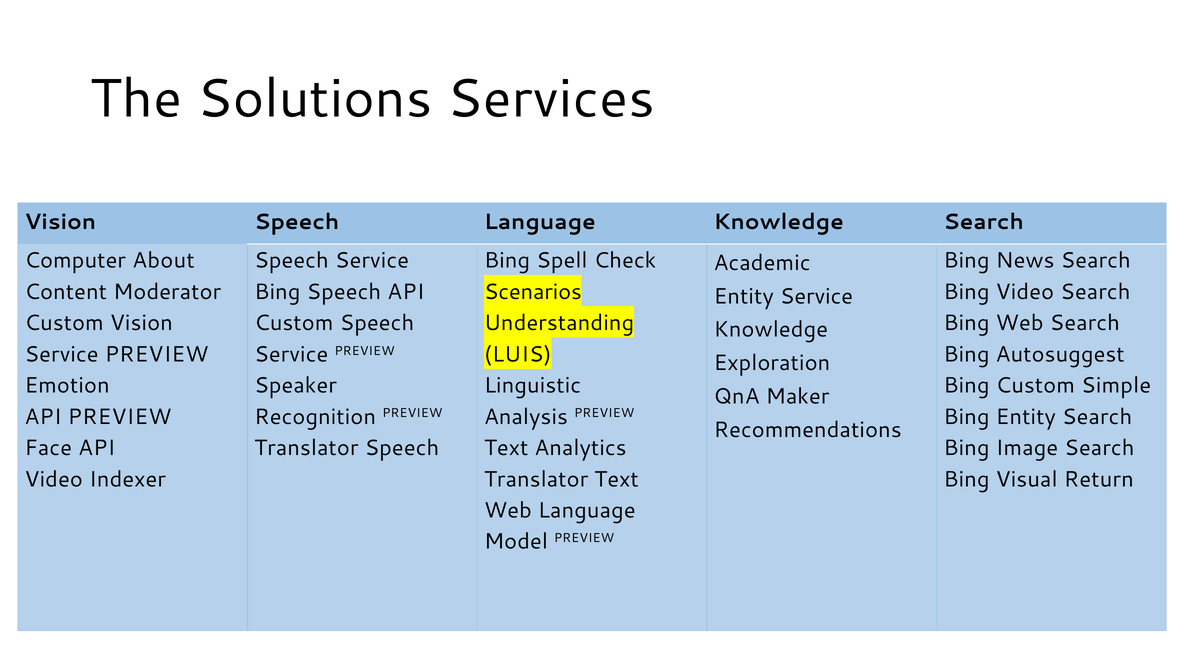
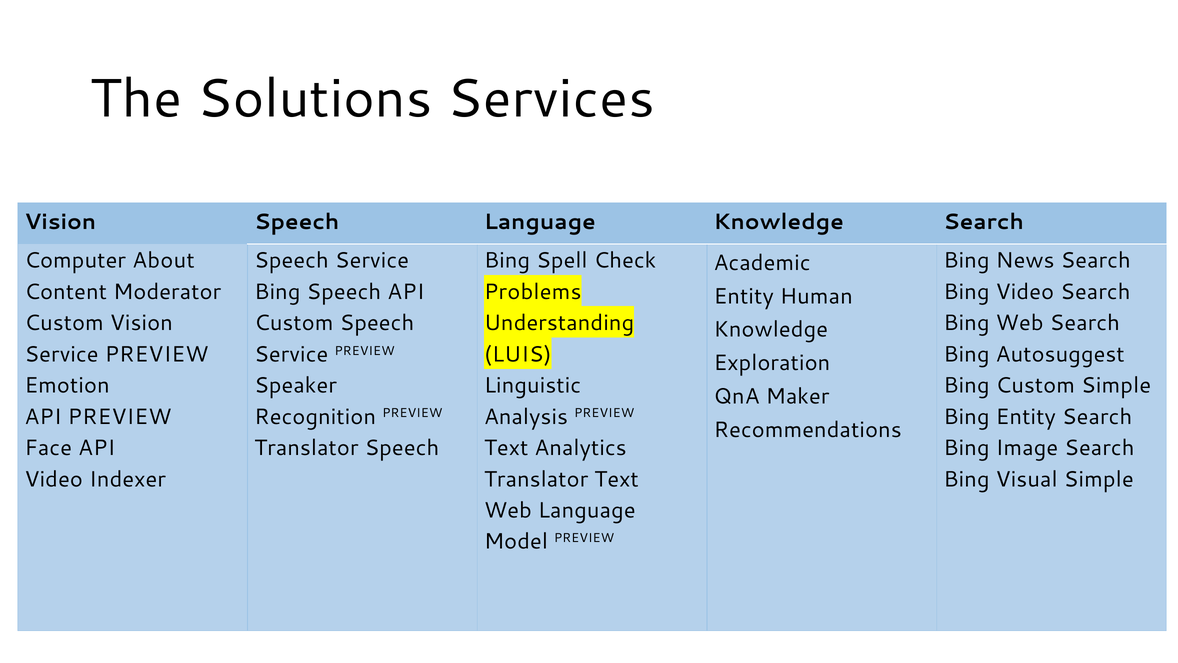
Scenarios: Scenarios -> Problems (533, 292)
Entity Service: Service -> Human (816, 296)
Visual Return: Return -> Simple (1099, 479)
